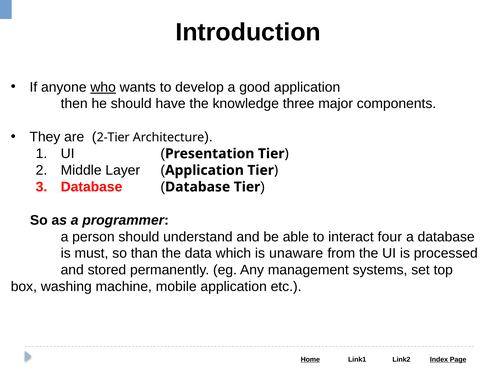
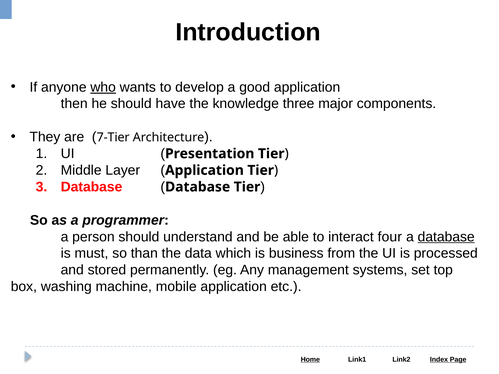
2-Tier: 2-Tier -> 7-Tier (113, 138)
database underline: none -> present (446, 237)
unaware: unaware -> business (296, 254)
